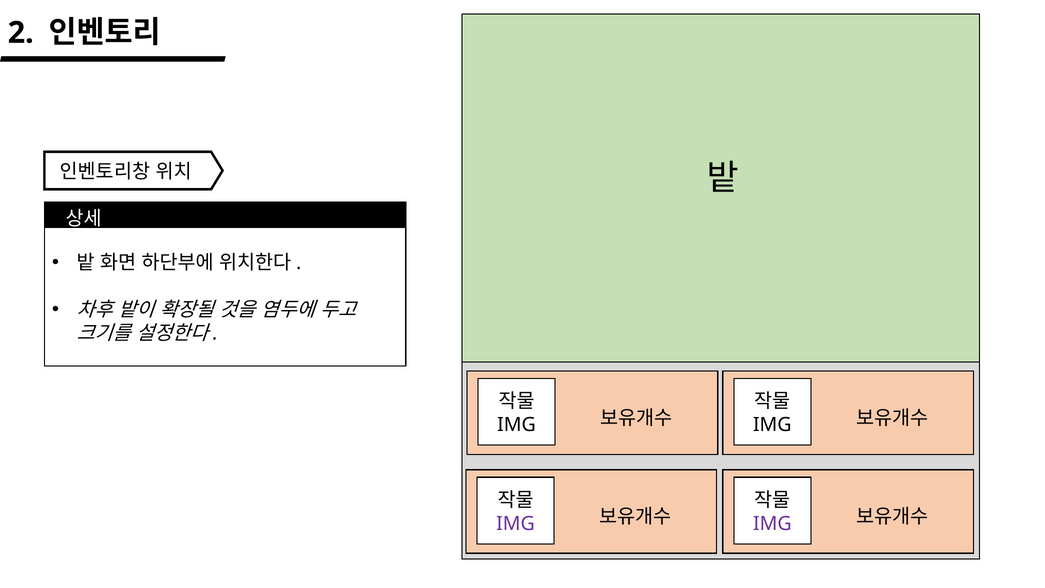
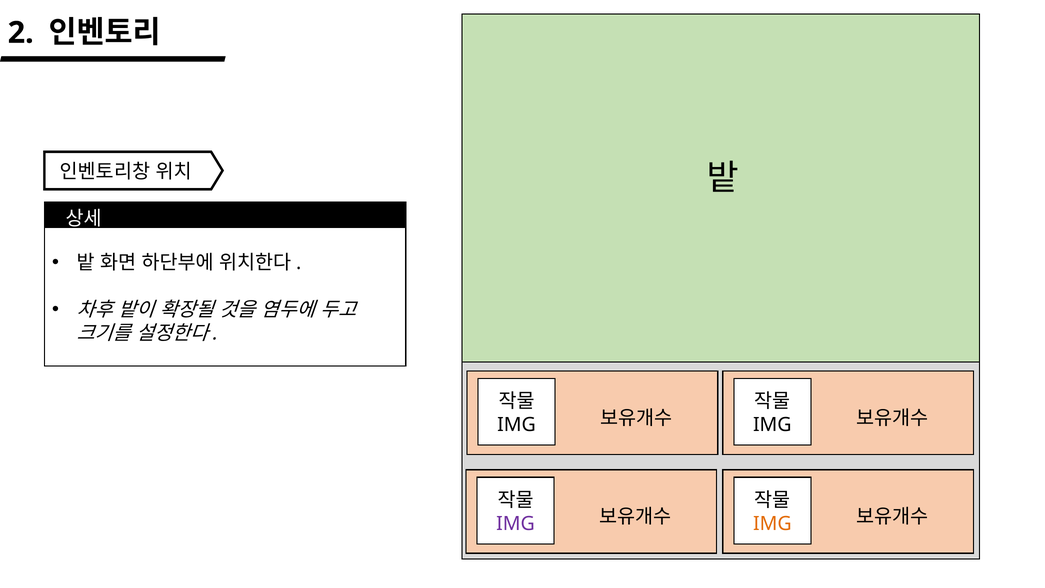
IMG colour: purple -> orange (772, 524)
